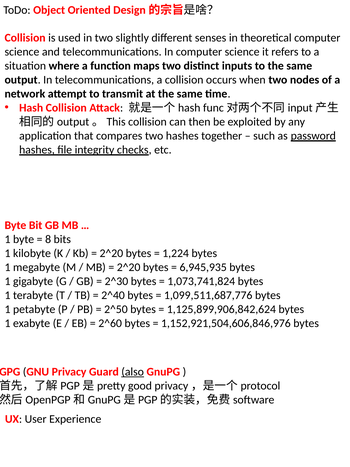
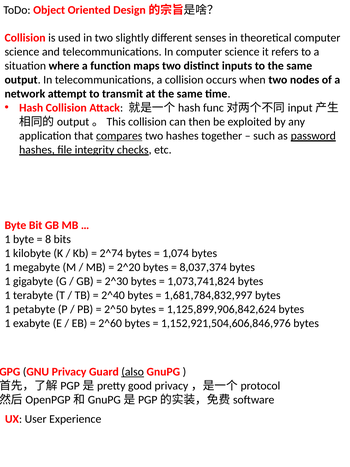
compares underline: none -> present (119, 136)
2^20: 2^20 -> 2^74 (111, 253)
1,224: 1,224 -> 1,074 (176, 253)
6,945,935: 6,945,935 -> 8,037,374 (203, 267)
1,099,511,687,776: 1,099,511,687,776 -> 1,681,784,832,997 (208, 295)
